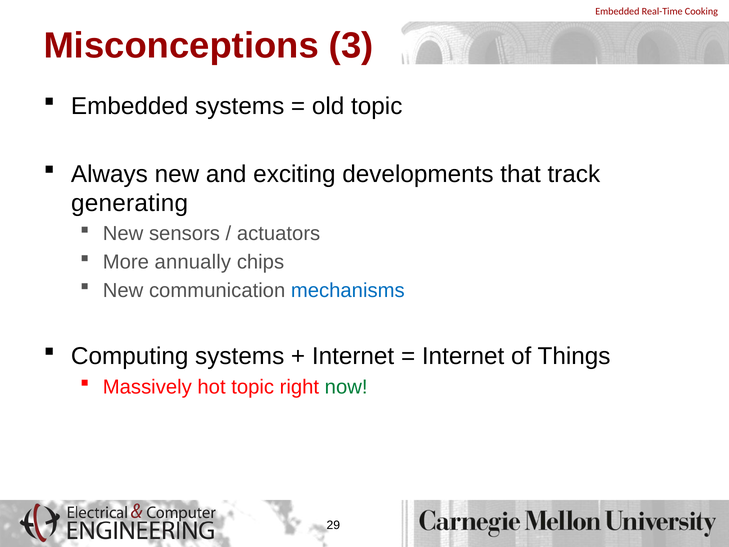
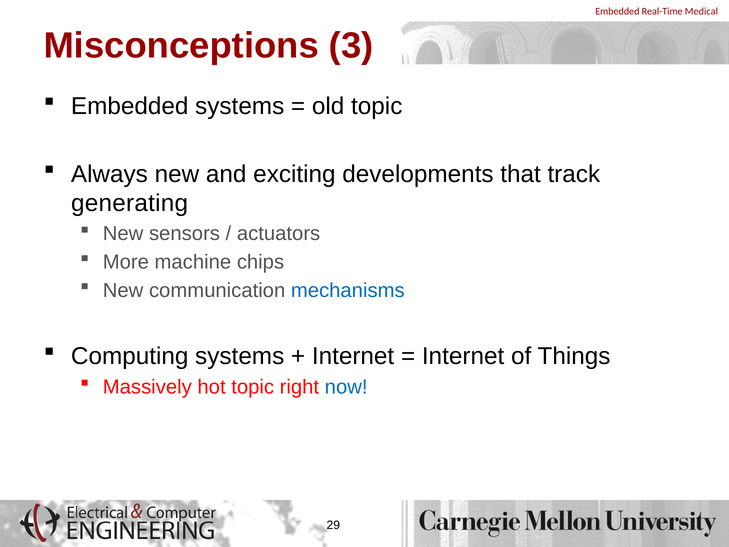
Cooking: Cooking -> Medical (701, 11)
annually: annually -> machine (193, 262)
now colour: green -> blue (346, 387)
